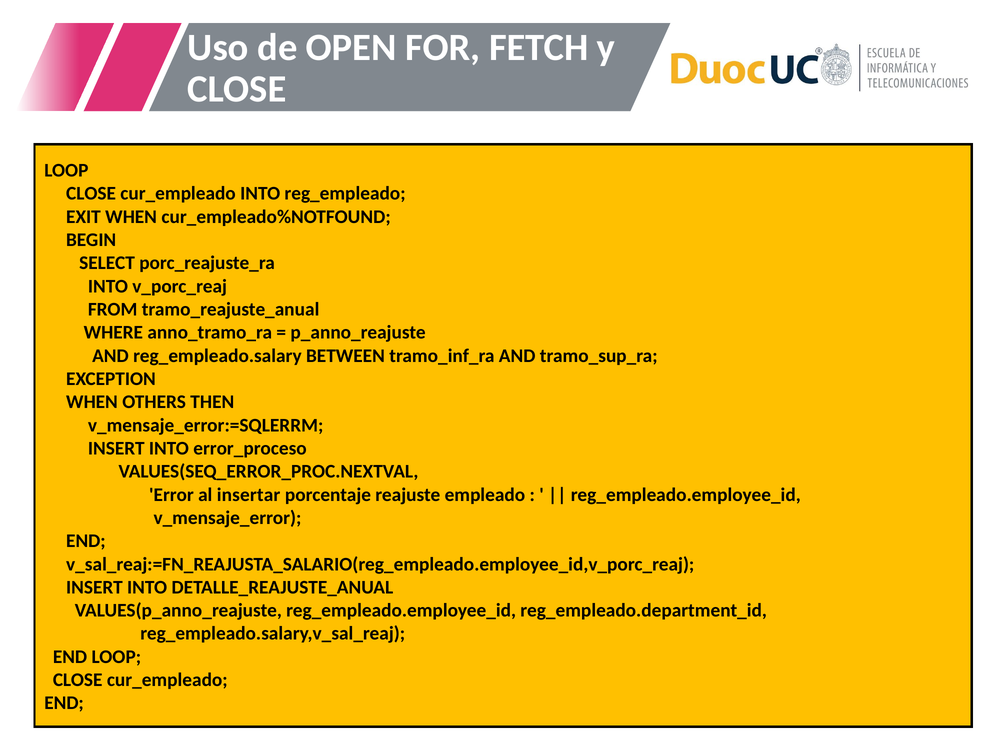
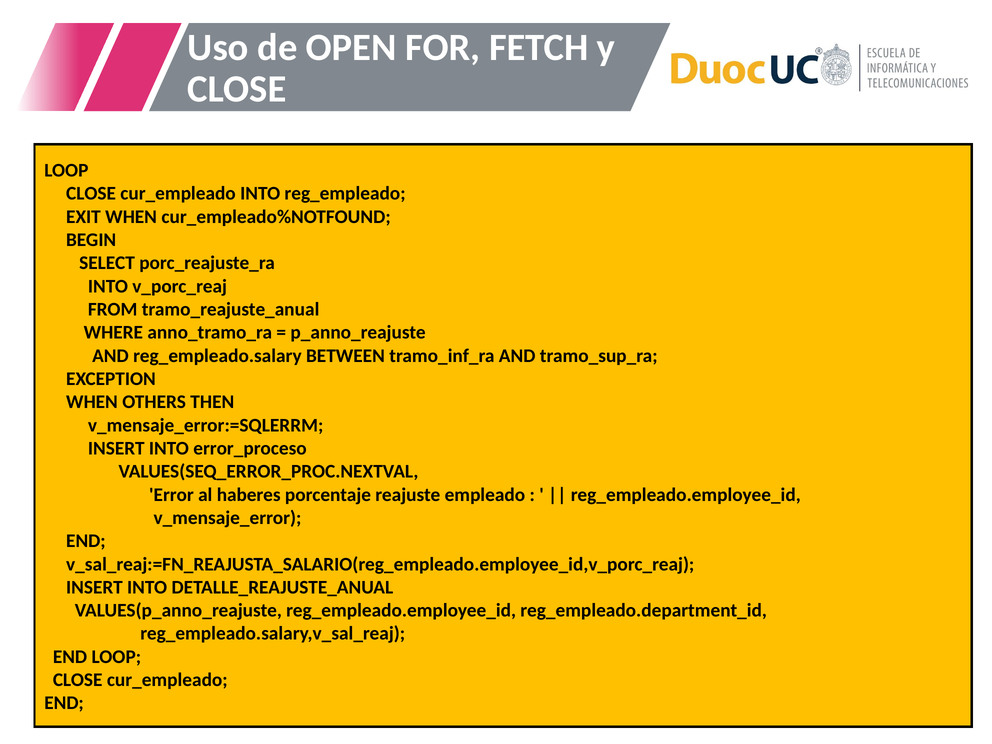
insertar: insertar -> haberes (249, 495)
